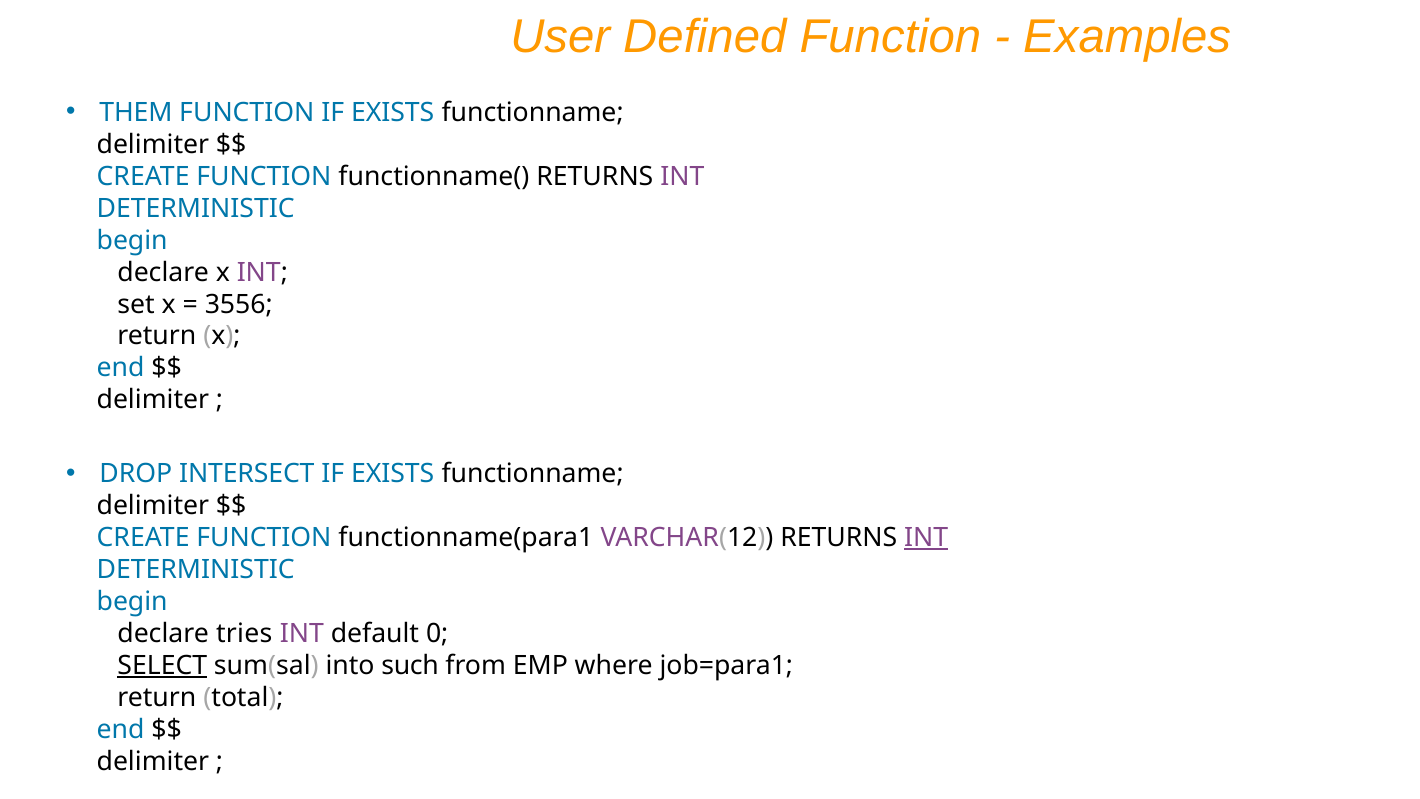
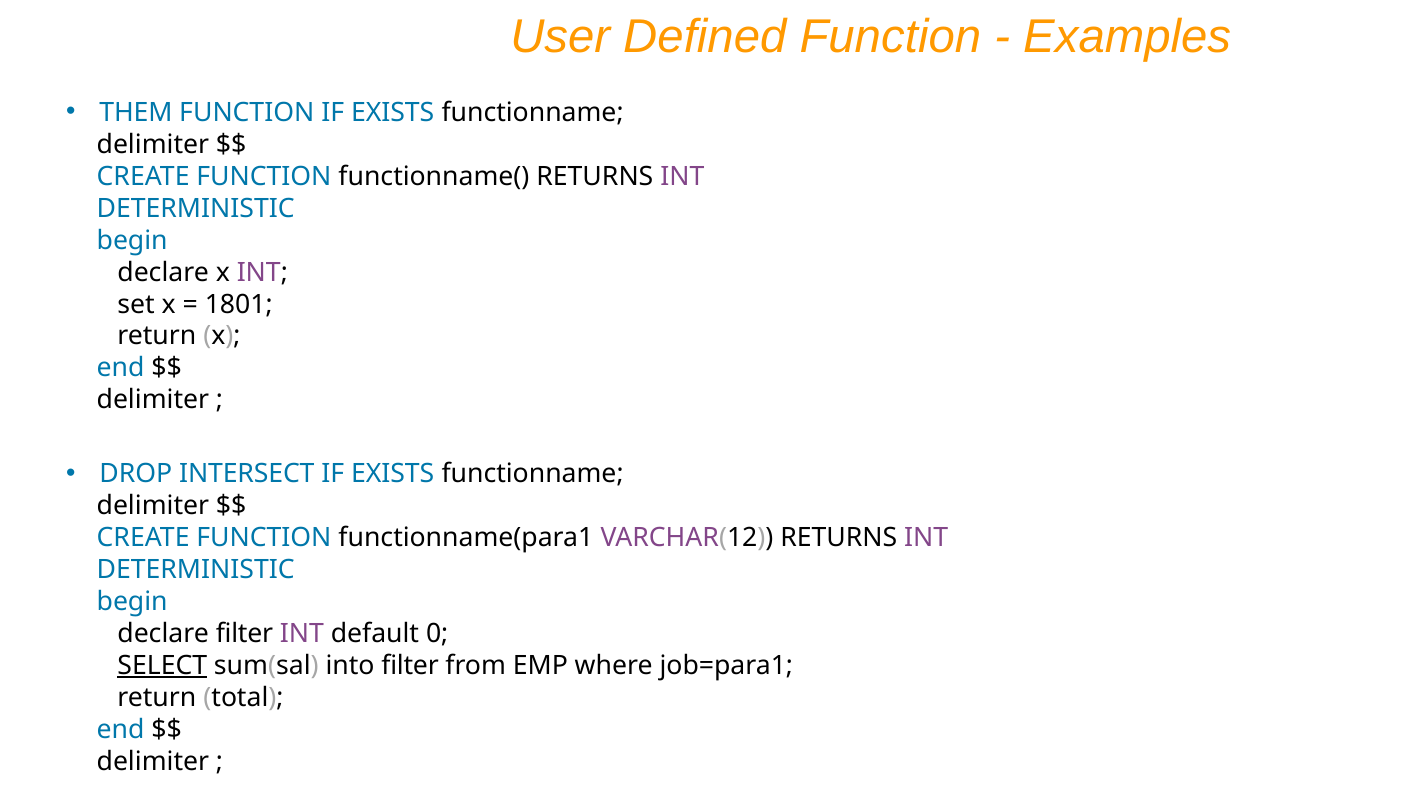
3556: 3556 -> 1801 (239, 304)
INT underline: present -> none (926, 537)
declare tries: tries -> filter (244, 633)
into such: such -> filter (410, 665)
